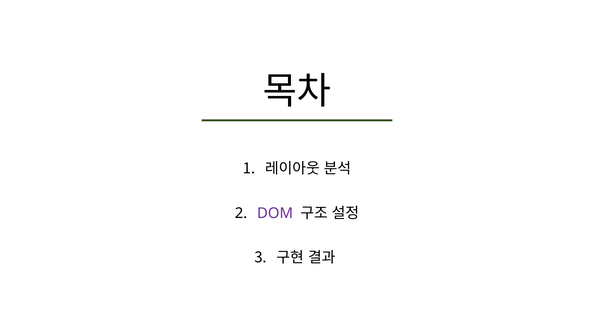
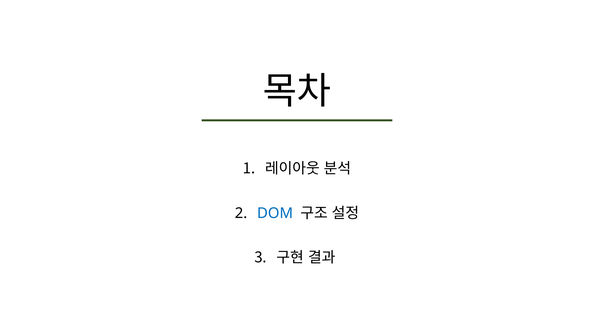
DOM colour: purple -> blue (275, 213)
